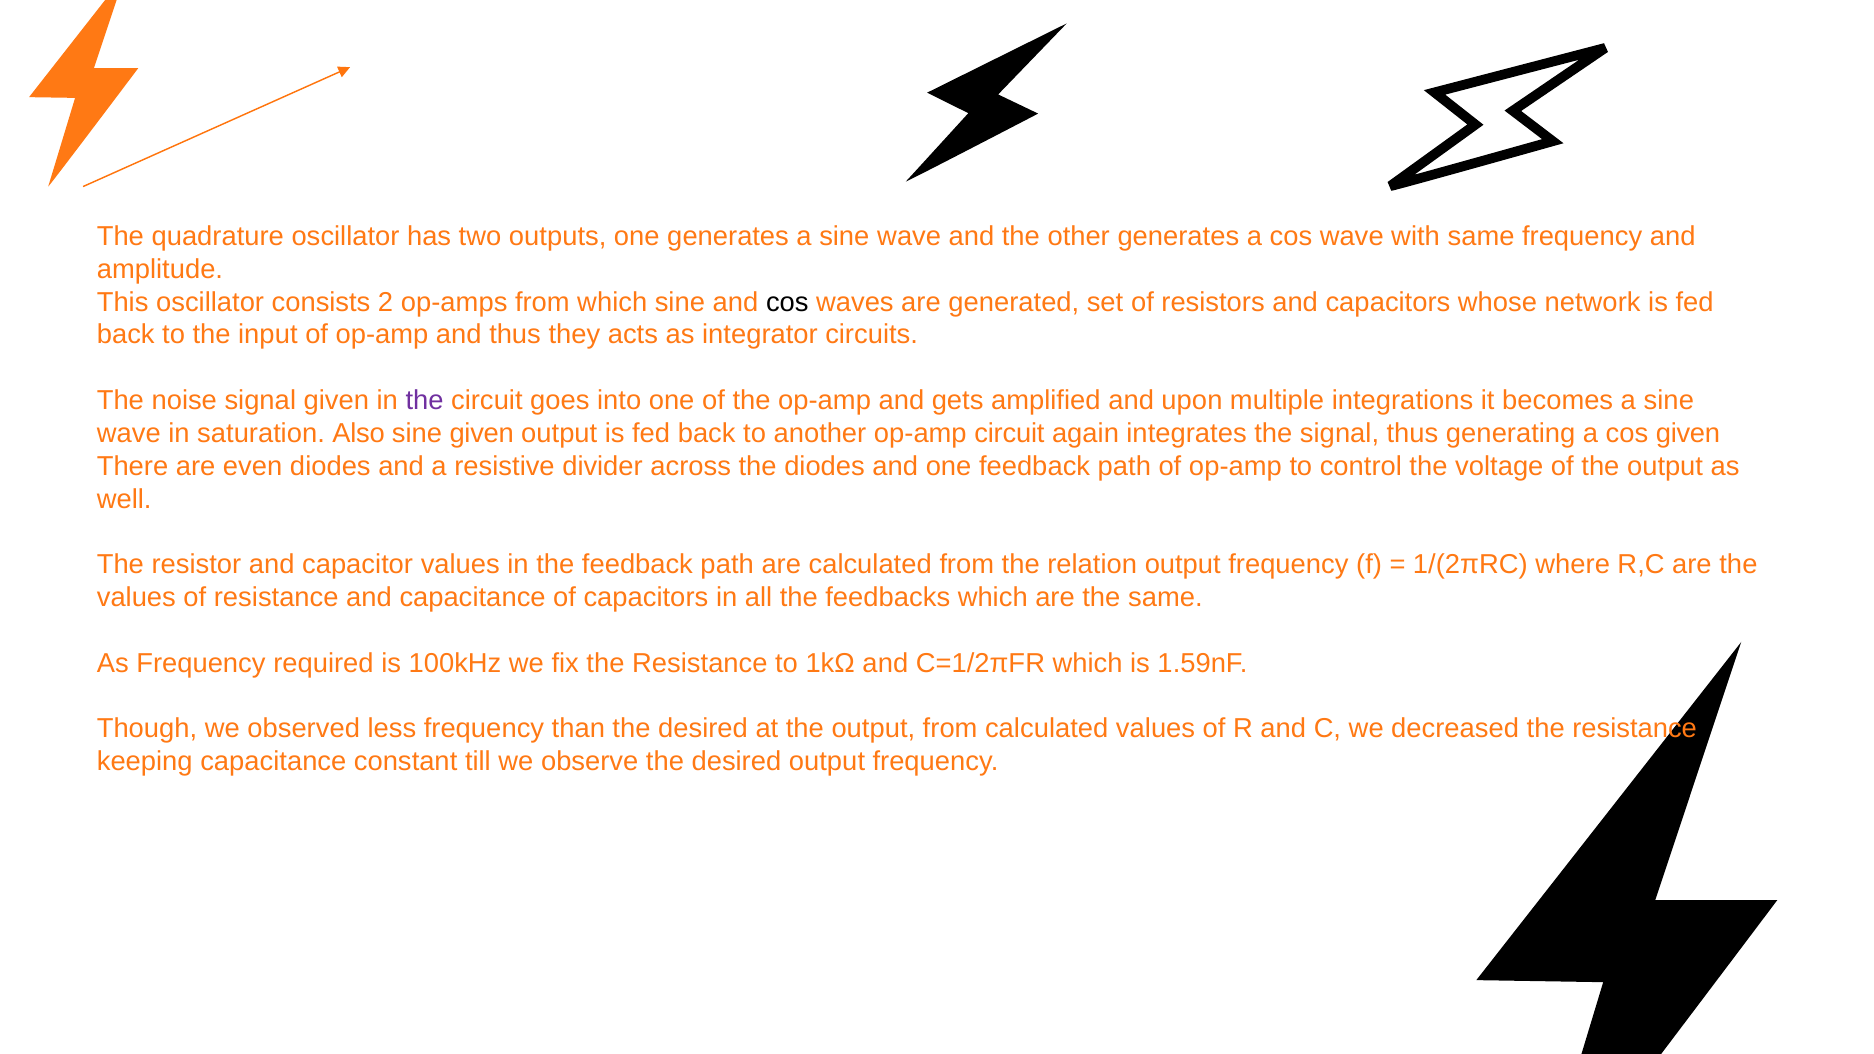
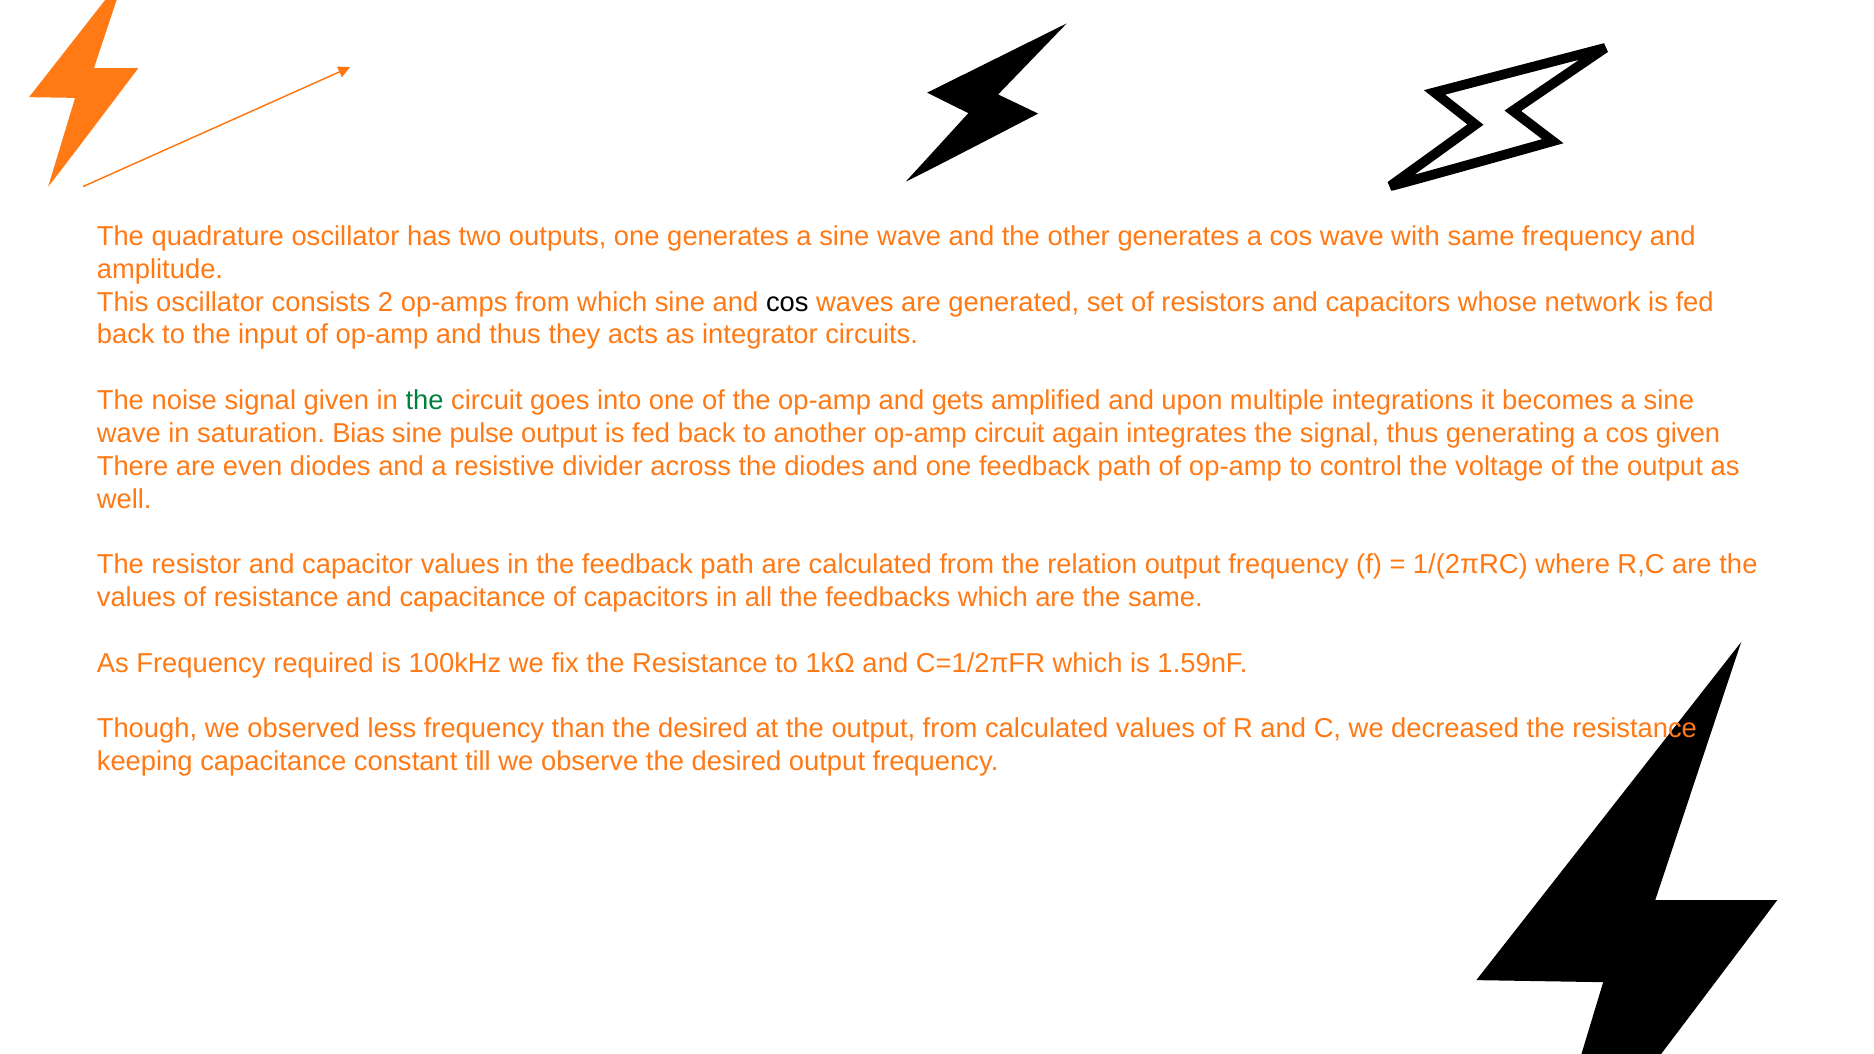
the colour: purple -> green (425, 401)
Also: Also -> Bias (359, 433)
sine given: given -> pulse (482, 433)
